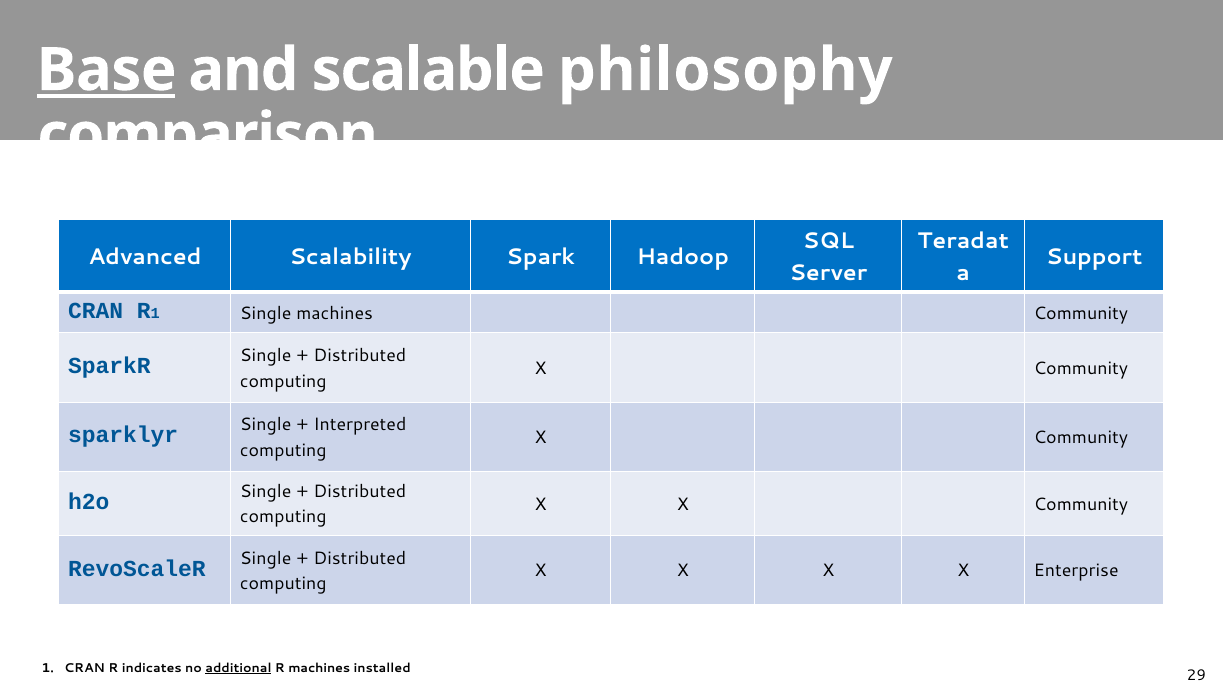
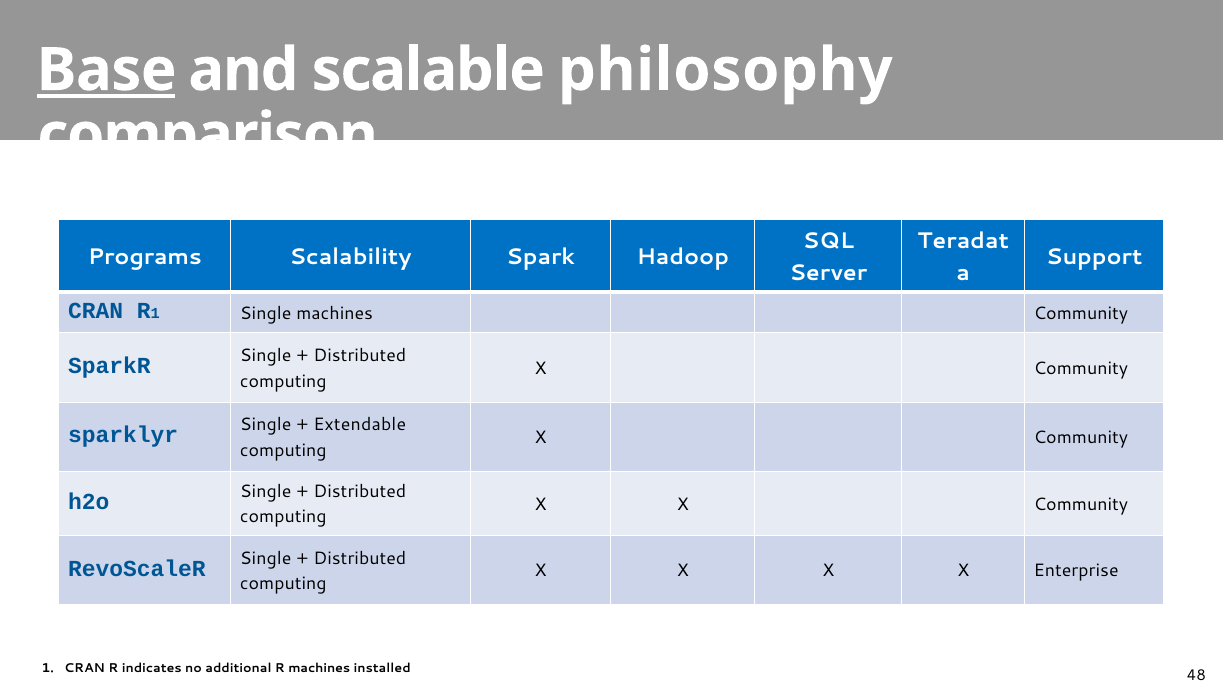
Advanced: Advanced -> Programs (145, 257)
Interpreted: Interpreted -> Extendable (360, 425)
additional underline: present -> none (238, 668)
29: 29 -> 48 (1196, 675)
